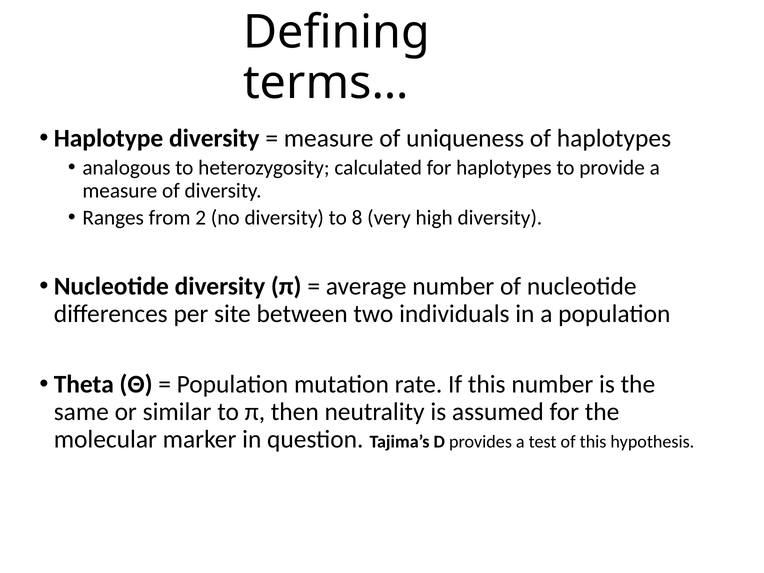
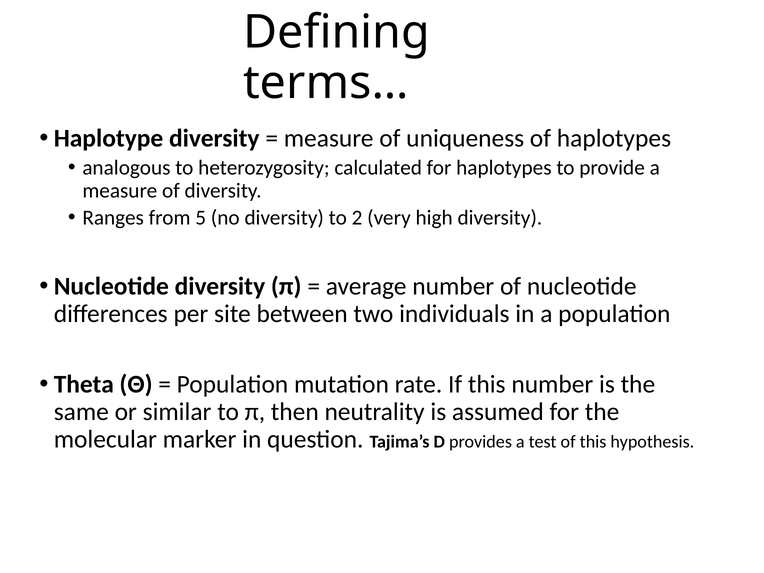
2: 2 -> 5 (201, 217)
8: 8 -> 2 (357, 217)
